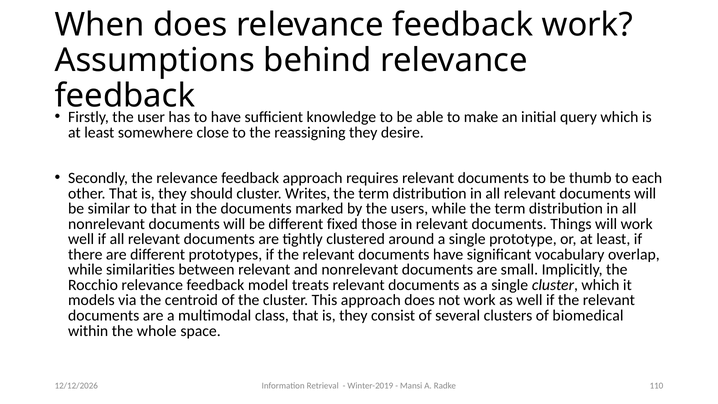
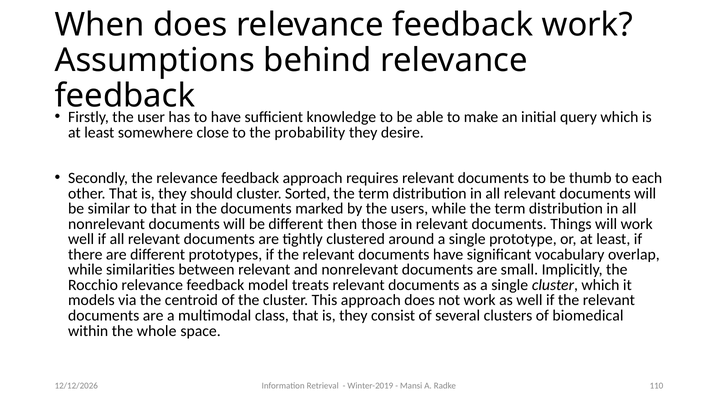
reassigning: reassigning -> probability (310, 132)
Writes: Writes -> Sorted (308, 193)
fixed: fixed -> then (342, 224)
